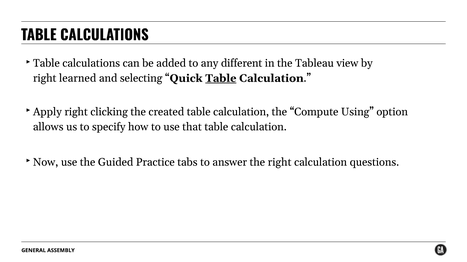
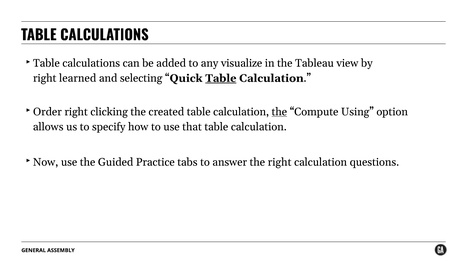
different: different -> visualize (242, 63)
Apply: Apply -> Order (47, 112)
the underline: none -> present (279, 112)
